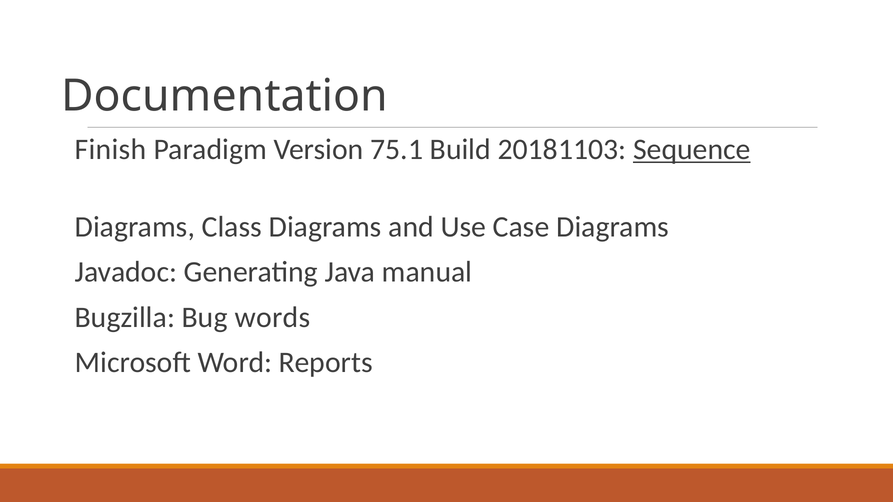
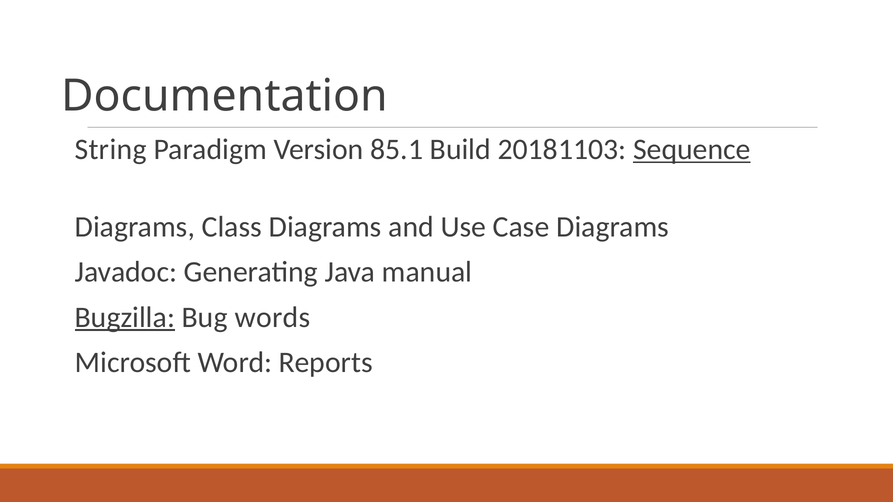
Finish: Finish -> String (111, 150)
75.1: 75.1 -> 85.1 (397, 150)
Bugzilla underline: none -> present (125, 317)
